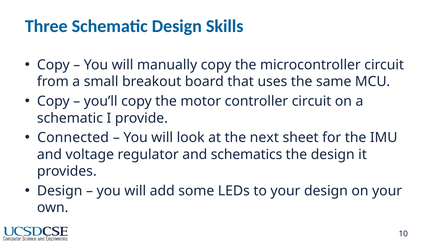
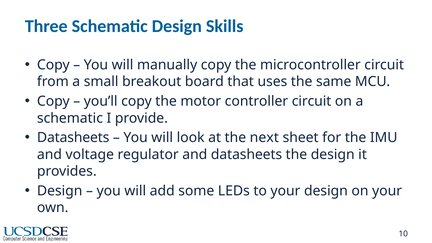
Connected: Connected -> Datasheets (73, 138)
and schematics: schematics -> datasheets (247, 154)
